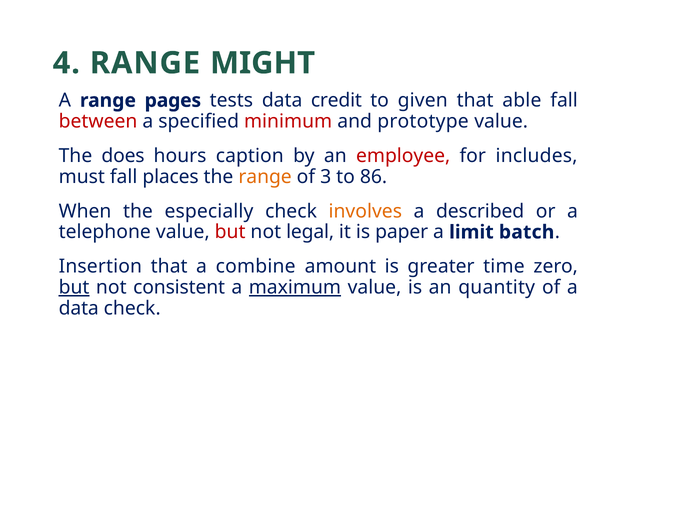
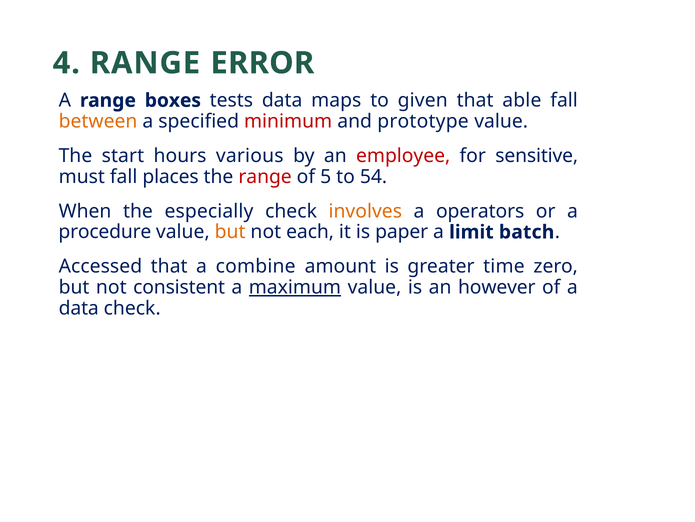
MIGHT: MIGHT -> ERROR (262, 63)
pages: pages -> boxes (173, 100)
credit: credit -> maps (336, 100)
between colour: red -> orange (98, 121)
does: does -> start (123, 156)
caption: caption -> various (250, 156)
includes: includes -> sensitive (537, 156)
range colour: orange -> red (265, 176)
3: 3 -> 5 (326, 176)
86: 86 -> 54 (374, 176)
described: described -> operators (480, 211)
telephone: telephone -> procedure (105, 232)
but colour: red -> orange (230, 232)
legal: legal -> each (310, 232)
Insertion: Insertion -> Accessed (100, 266)
but underline: present -> none (74, 287)
quantity: quantity -> however (497, 287)
